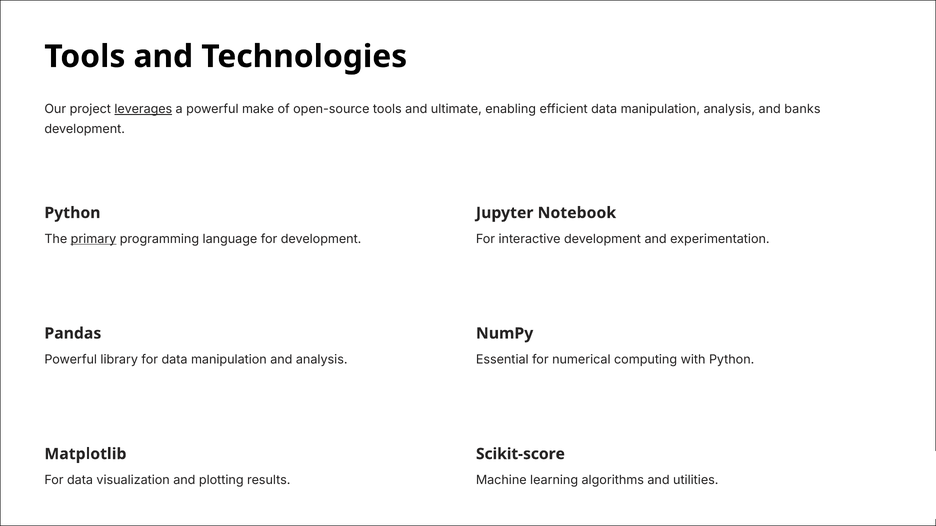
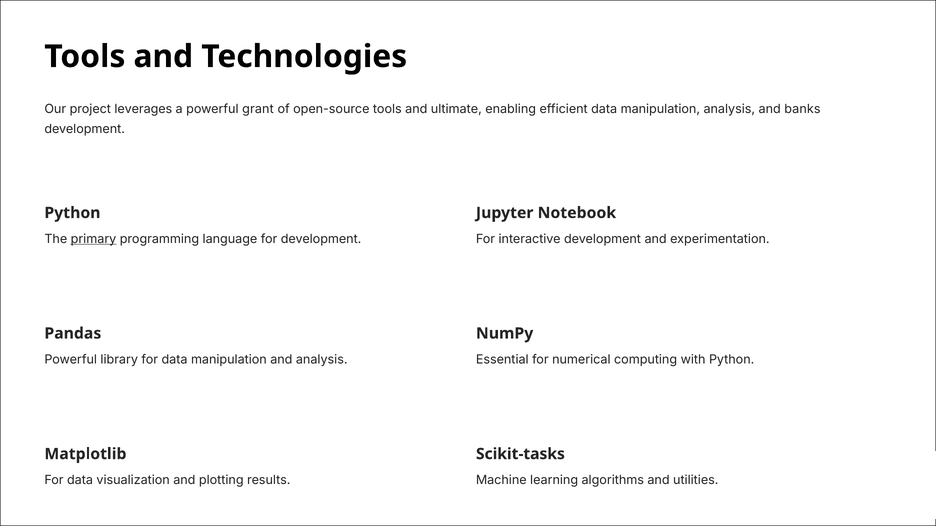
leverages underline: present -> none (143, 109)
make: make -> grant (258, 109)
Scikit-score: Scikit-score -> Scikit-tasks (520, 454)
